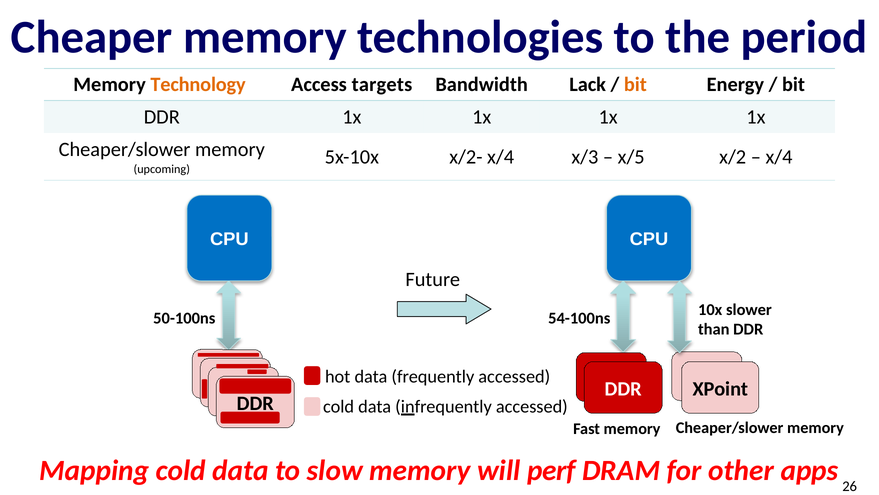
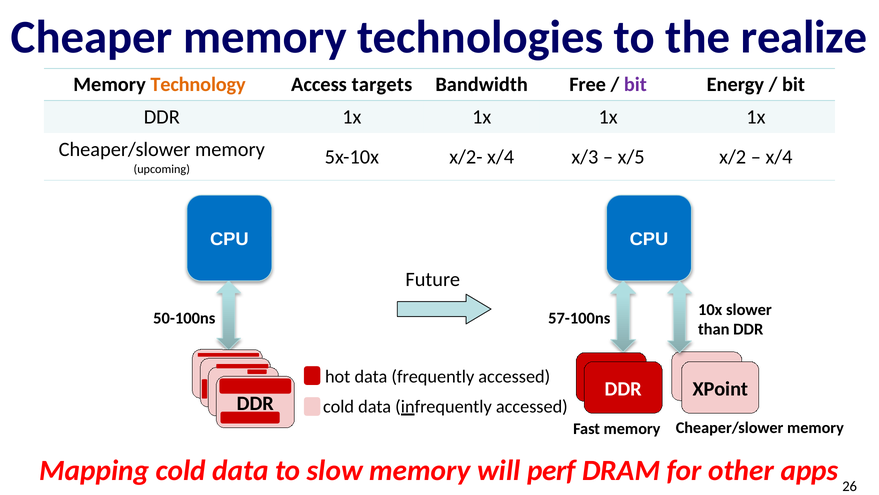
period: period -> realize (804, 37)
Lack: Lack -> Free (588, 85)
bit colour: orange -> purple (635, 85)
54-100ns: 54-100ns -> 57-100ns (579, 318)
